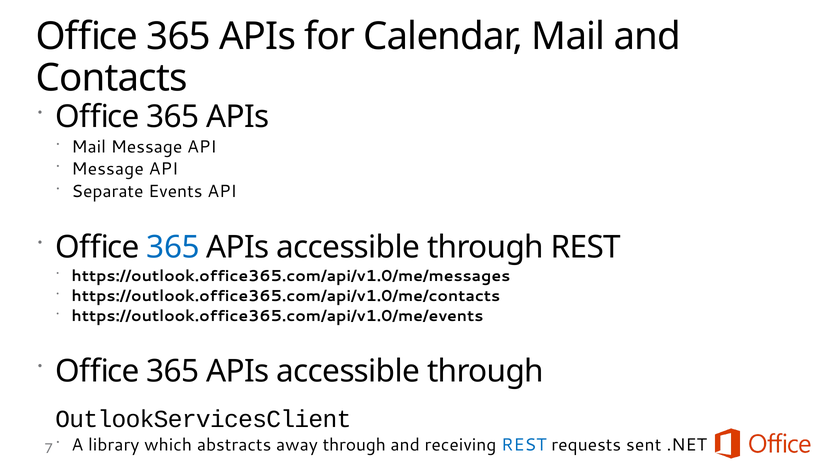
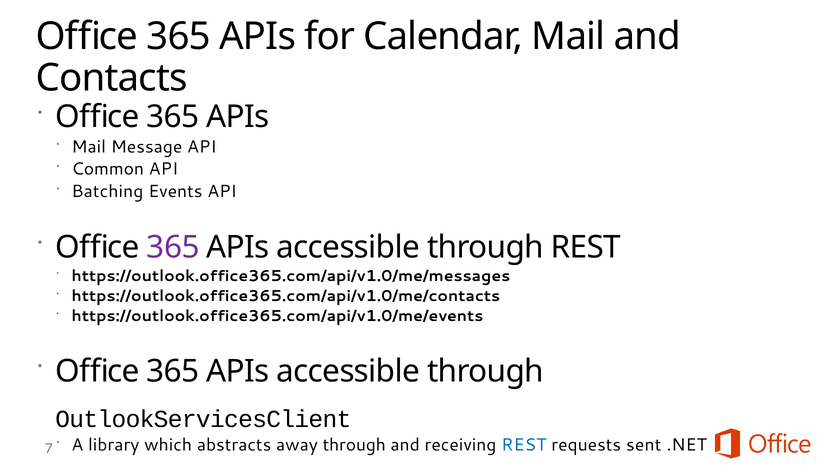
Message: Message -> Common (108, 169)
Separate: Separate -> Batching (107, 191)
365 colour: blue -> purple (173, 247)
